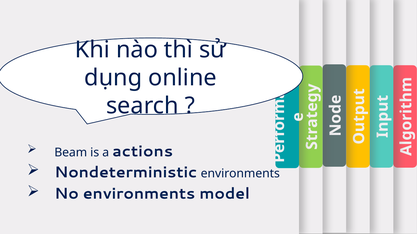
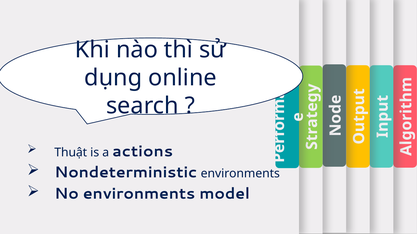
Beam: Beam -> Thuật (71, 153)
